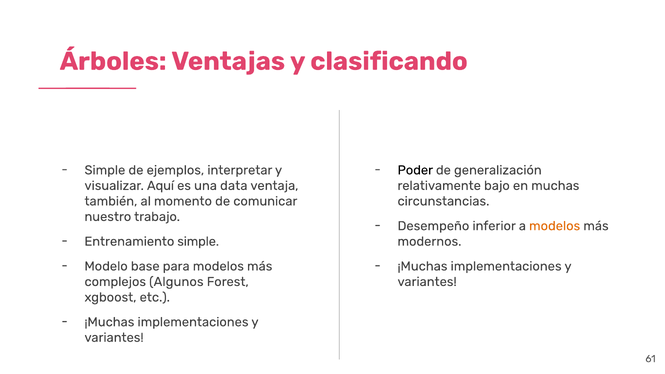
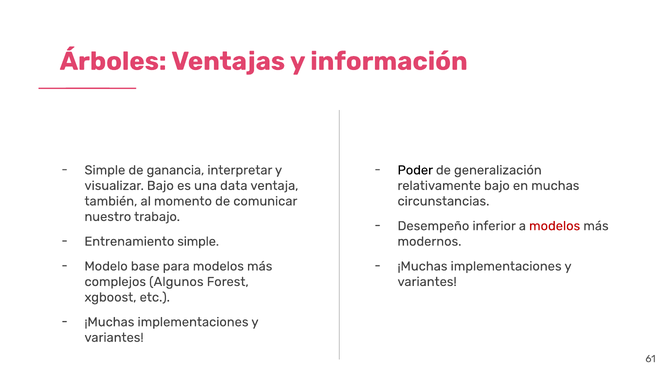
clasificando: clasificando -> información (389, 61)
ejemplos: ejemplos -> ganancia (175, 170)
visualizar Aquí: Aquí -> Bajo (160, 186)
modelos colour: orange -> red (555, 226)
